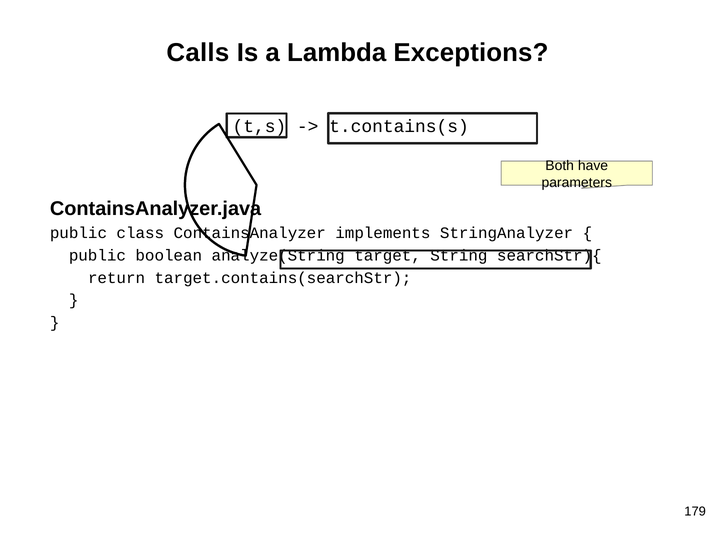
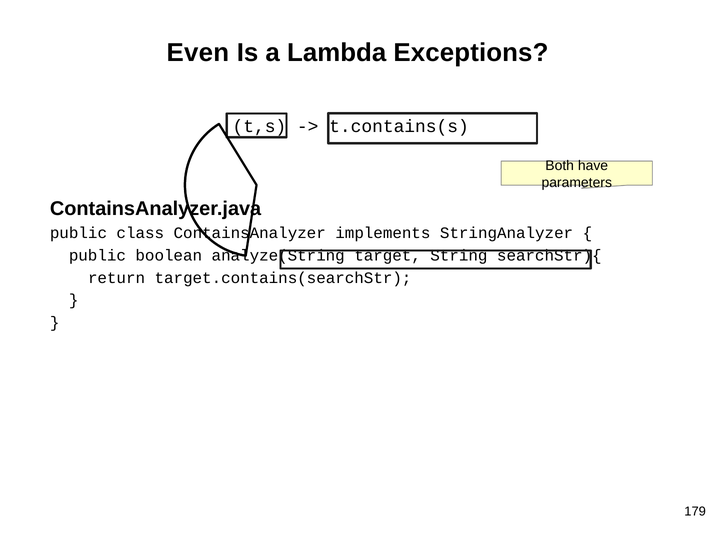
Calls: Calls -> Even (198, 53)
